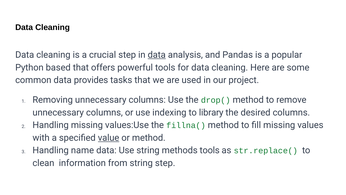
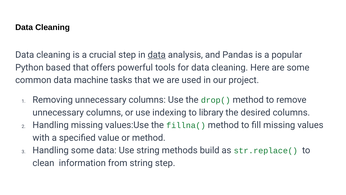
provides: provides -> machine (91, 80)
value underline: present -> none (109, 138)
Handling name: name -> some (82, 150)
methods tools: tools -> build (210, 150)
